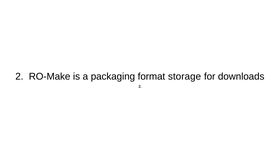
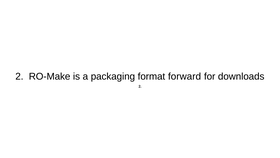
storage: storage -> forward (185, 76)
